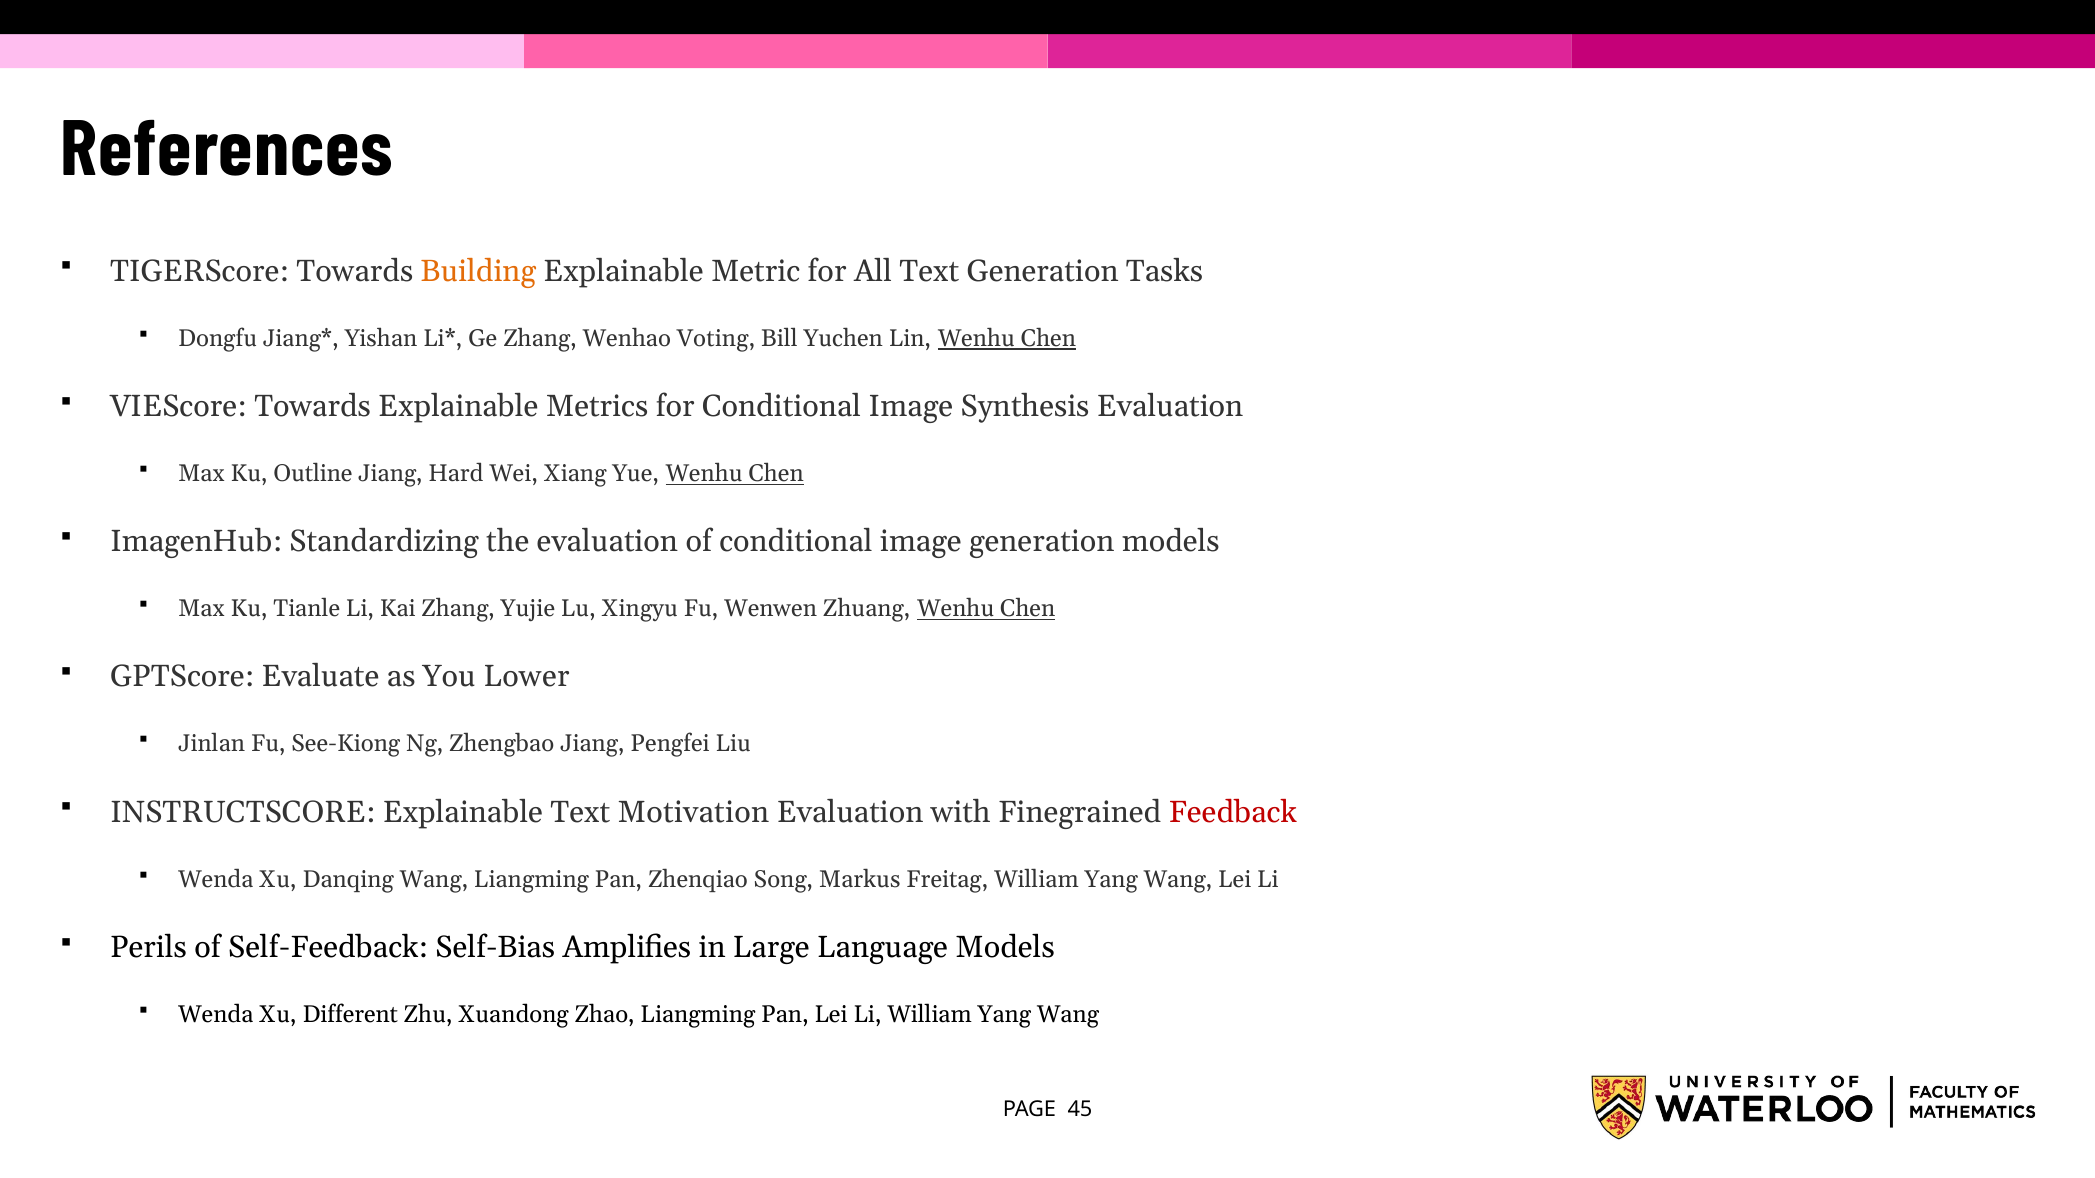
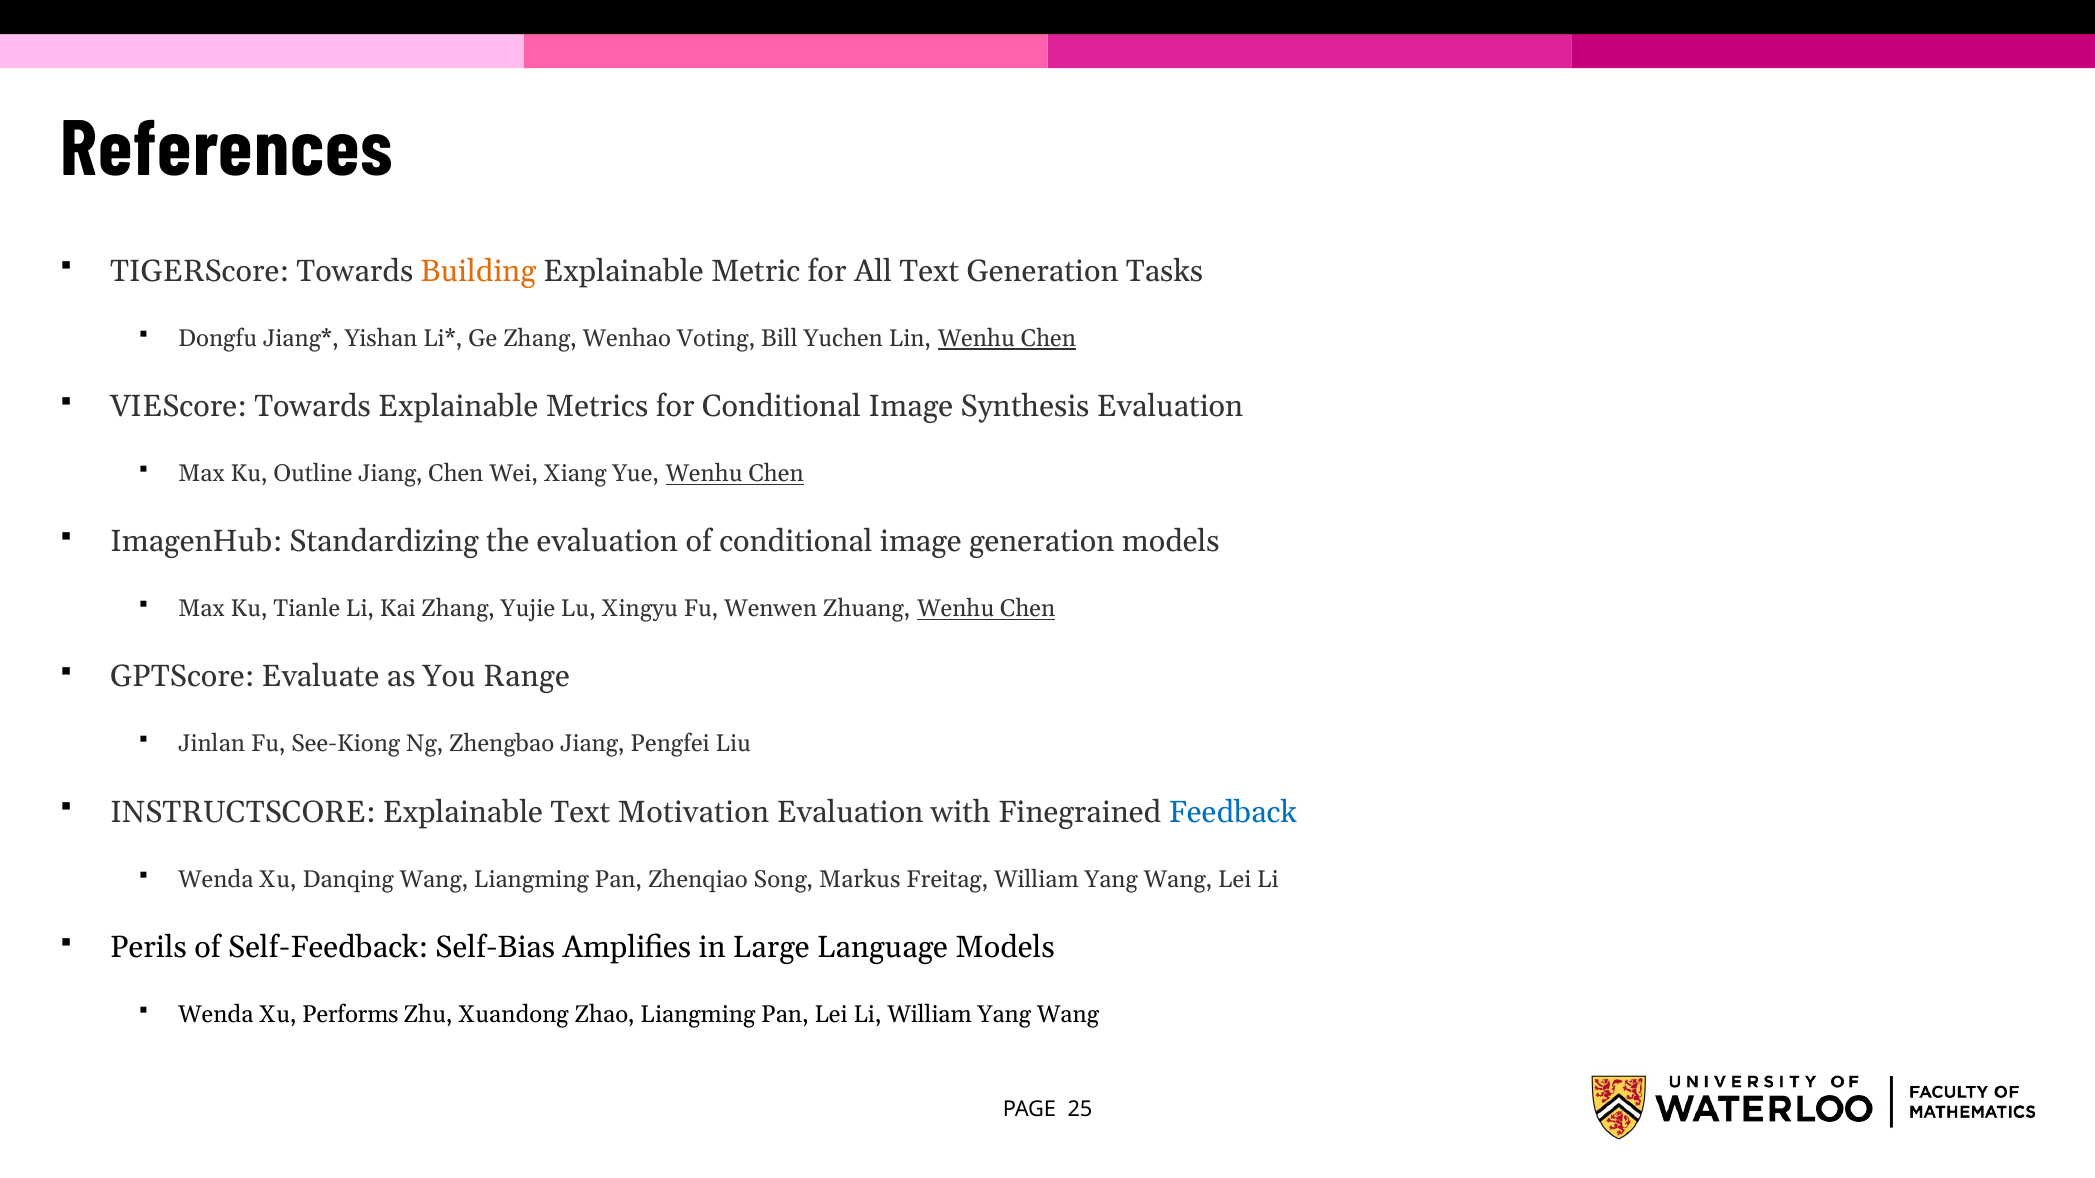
Jiang Hard: Hard -> Chen (456, 474)
Lower: Lower -> Range (527, 677)
Feedback colour: red -> blue (1233, 812)
Different: Different -> Performs (350, 1015)
45: 45 -> 25 (1080, 1110)
